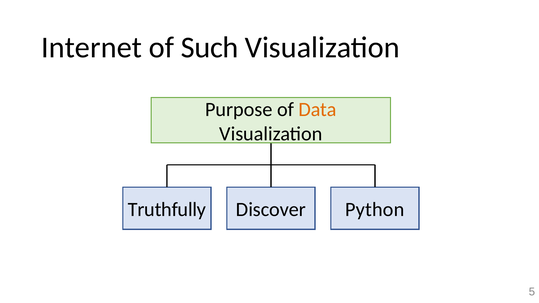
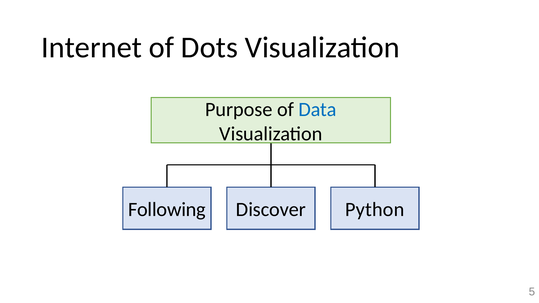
Such: Such -> Dots (209, 48)
Data colour: orange -> blue (318, 110)
Truthfully: Truthfully -> Following (167, 210)
